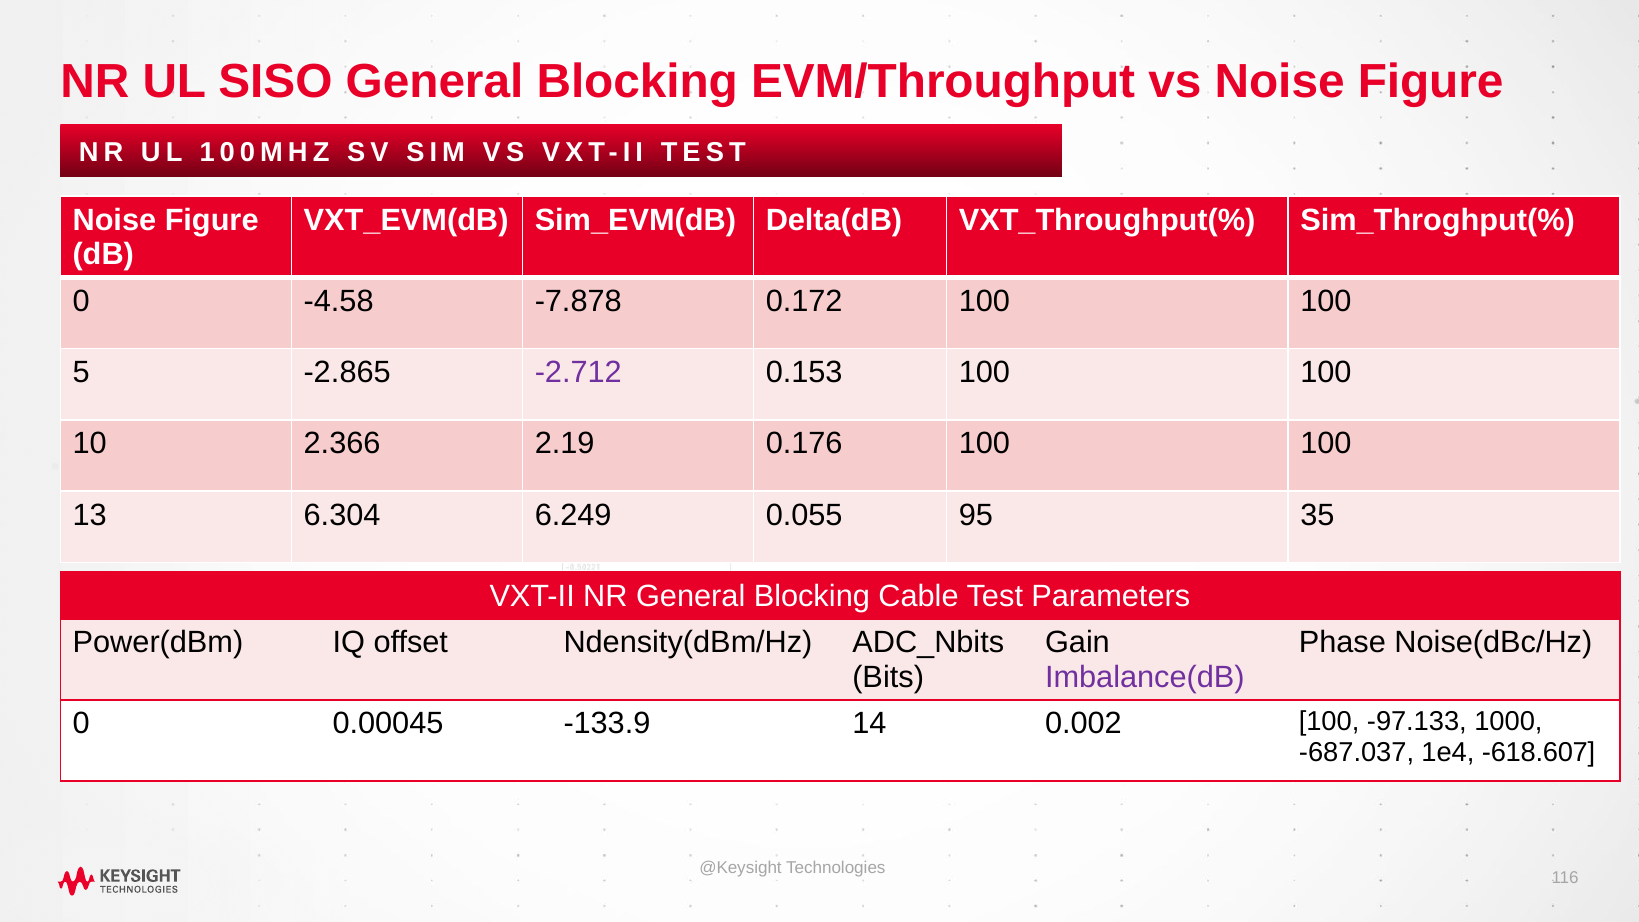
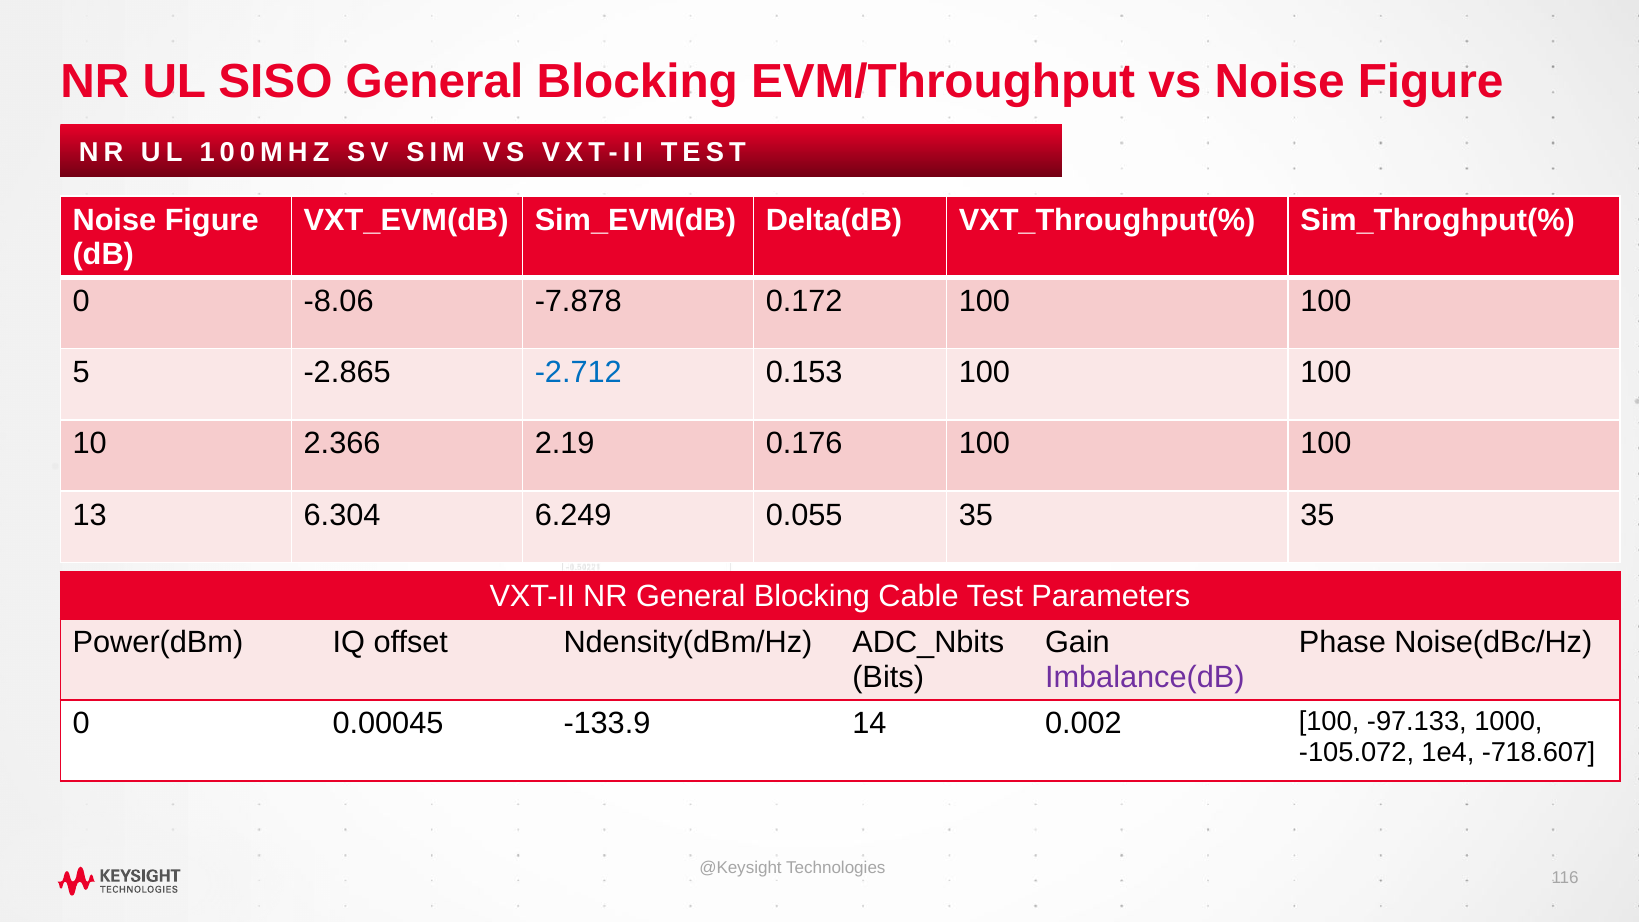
-4.58: -4.58 -> -8.06 (339, 301)
-2.712 colour: purple -> blue (578, 372)
0.055 95: 95 -> 35 (976, 515)
-687.037: -687.037 -> -105.072 (1357, 752)
-618.607: -618.607 -> -718.607 (1539, 752)
